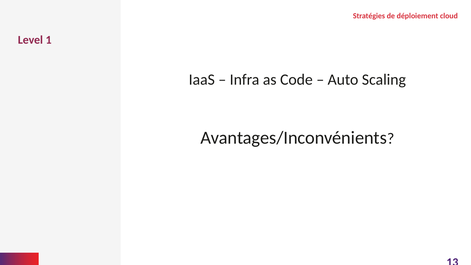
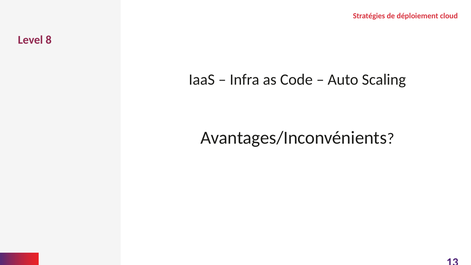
1: 1 -> 8 (49, 40)
